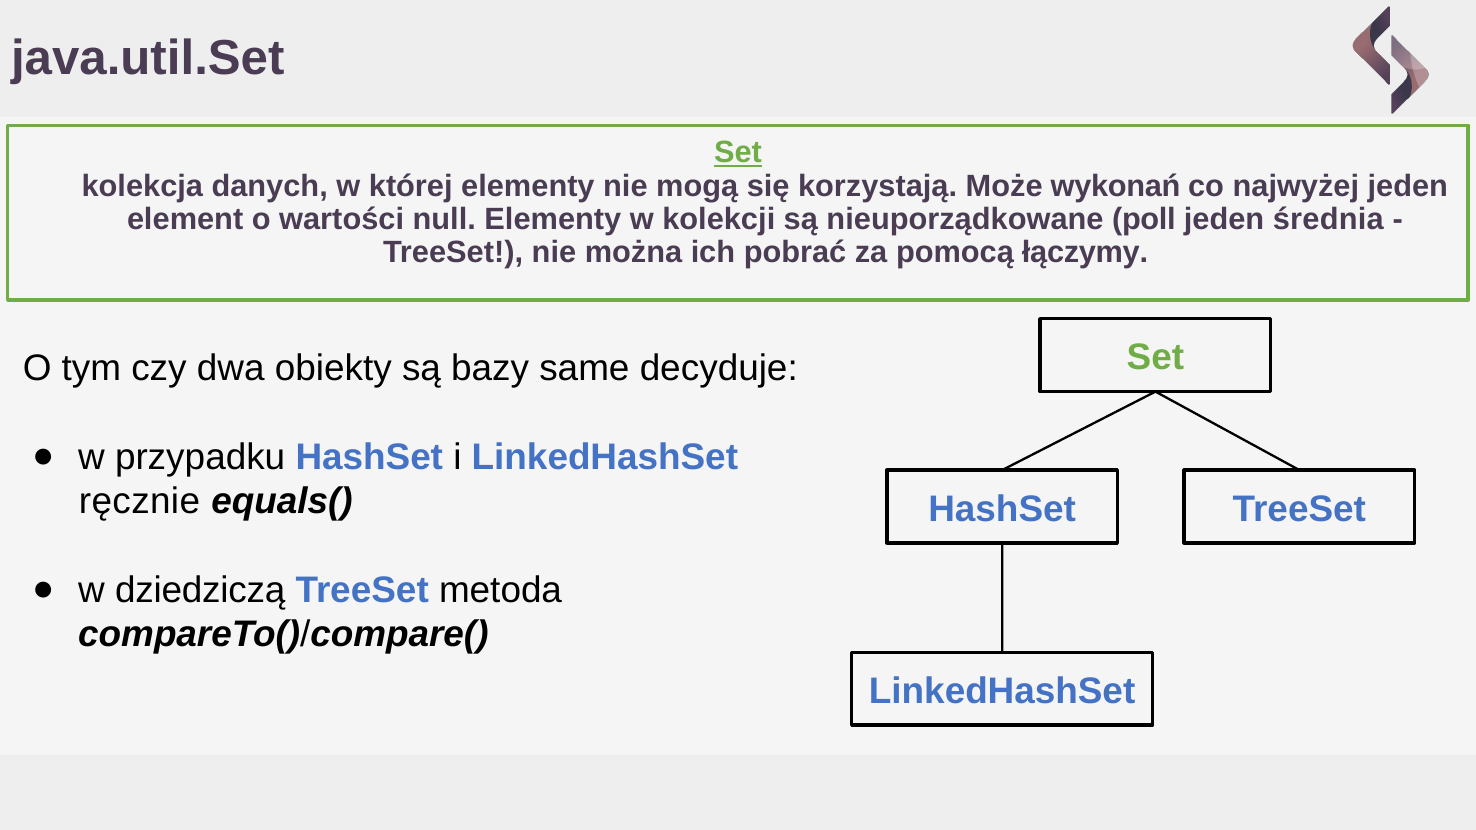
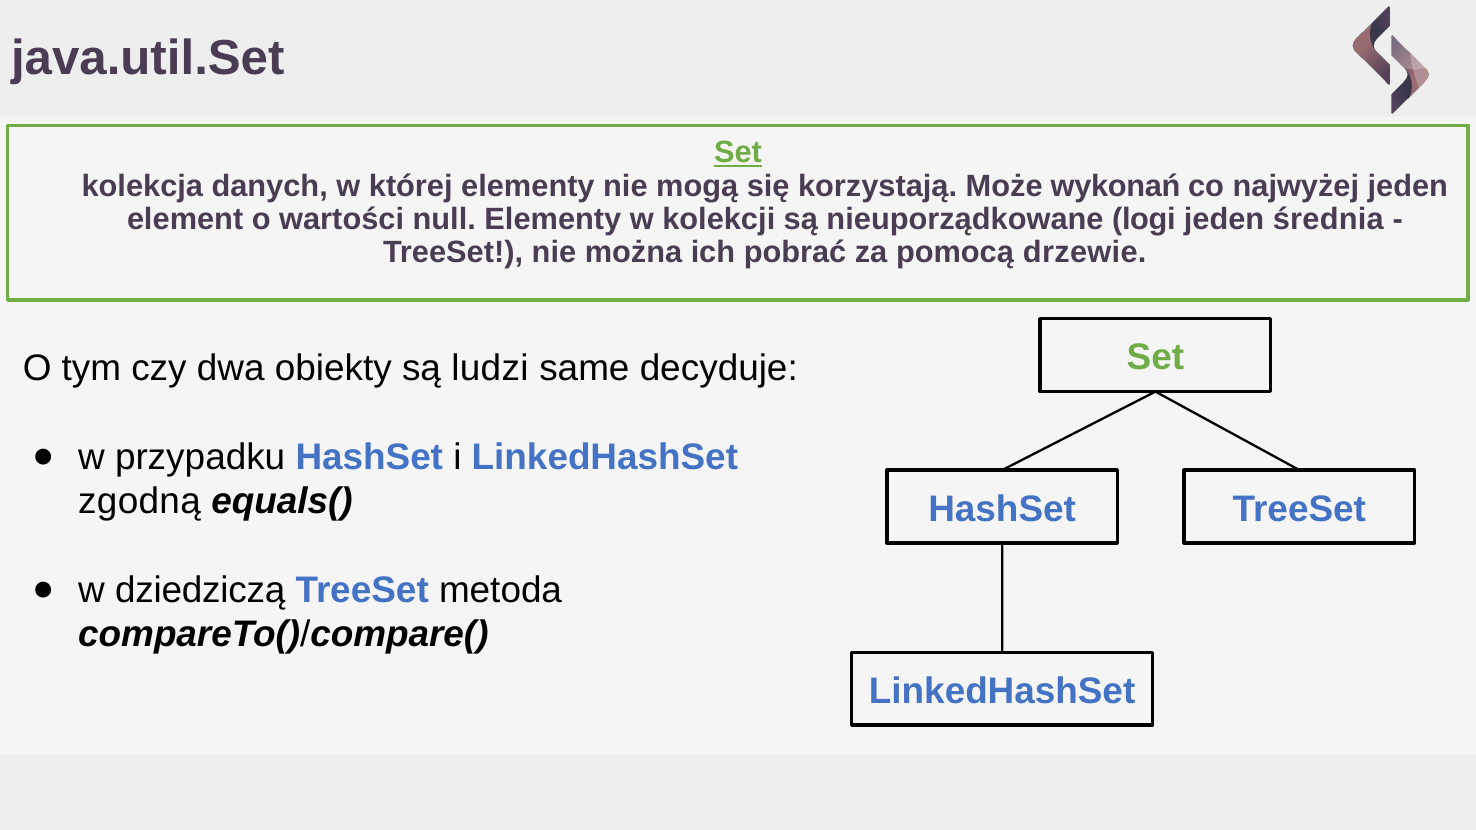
poll: poll -> logi (1144, 219)
łączymy: łączymy -> drzewie (1085, 252)
bazy: bazy -> ludzi (490, 369)
ręcznie: ręcznie -> zgodną (139, 502)
